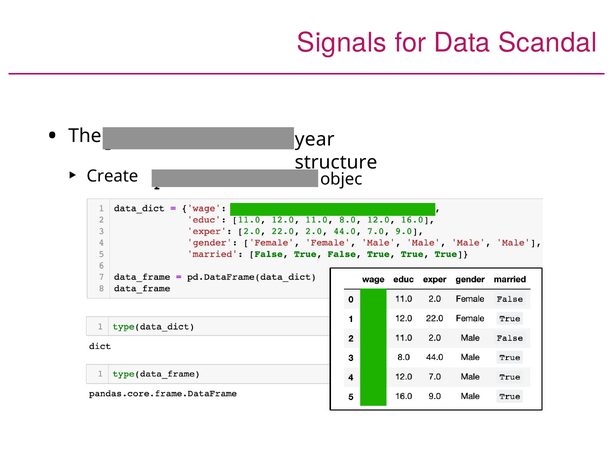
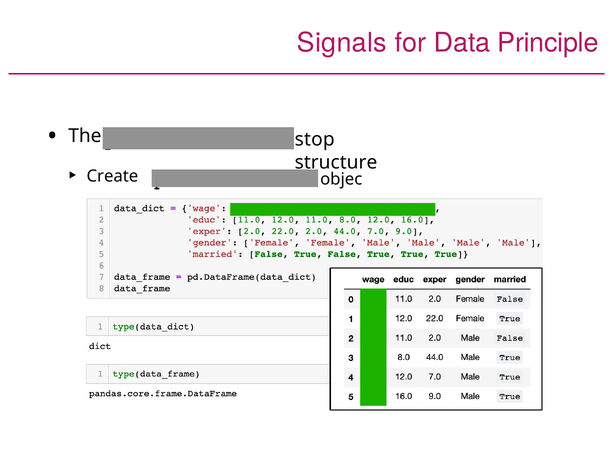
Scandal: Scandal -> Principle (548, 43)
year: year -> stop (315, 139)
